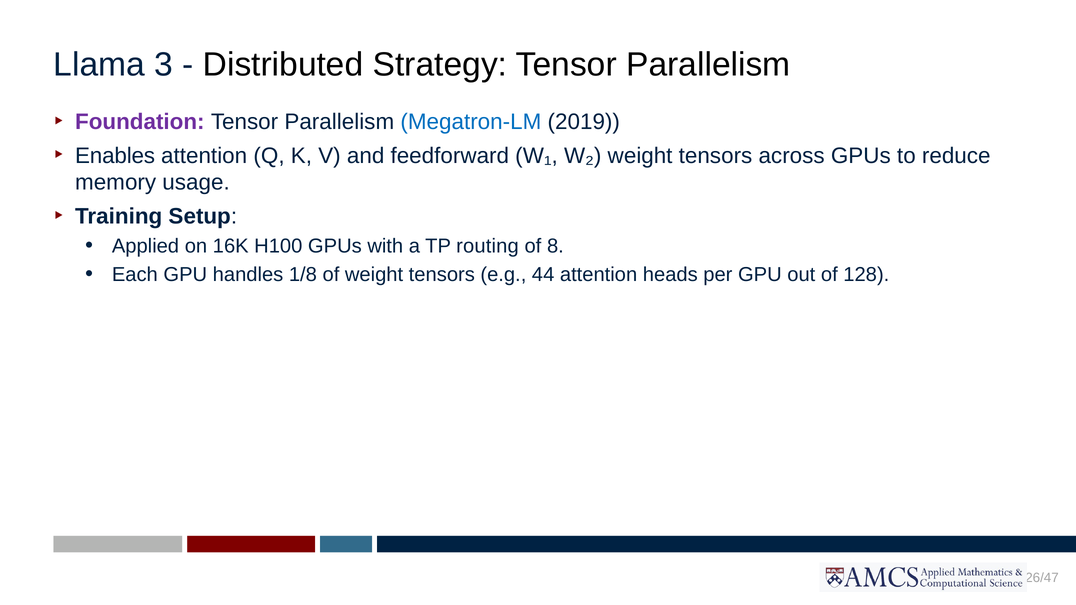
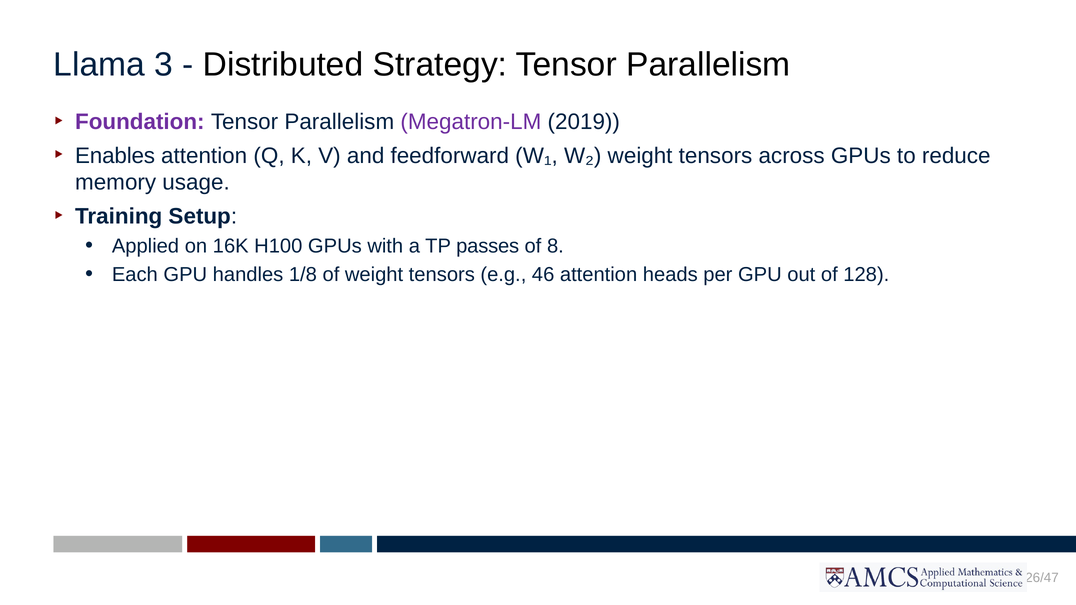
Megatron-LM colour: blue -> purple (471, 122)
routing: routing -> passes (488, 246)
44: 44 -> 46 (543, 275)
